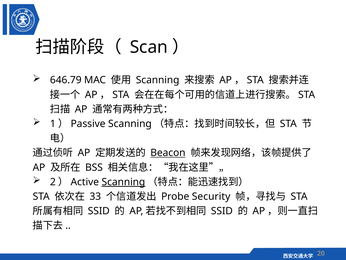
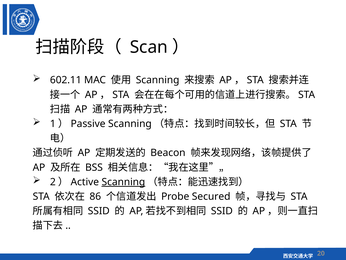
646.79: 646.79 -> 602.11 (66, 80)
Beacon underline: present -> none (168, 153)
33: 33 -> 86 (95, 196)
Security: Security -> Secured (211, 196)
